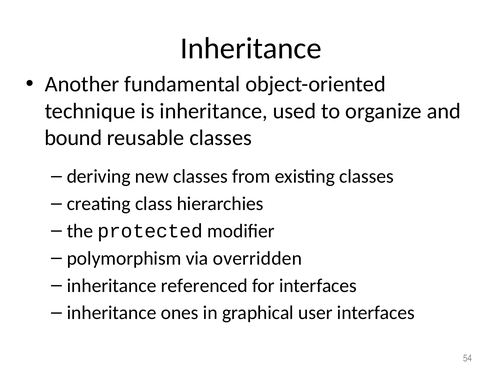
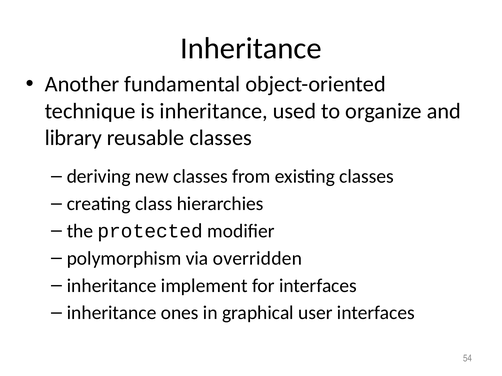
bound: bound -> library (73, 138)
referenced: referenced -> implement (204, 286)
